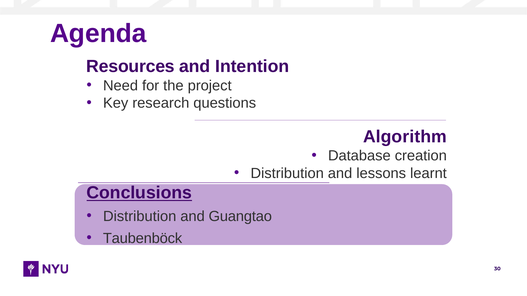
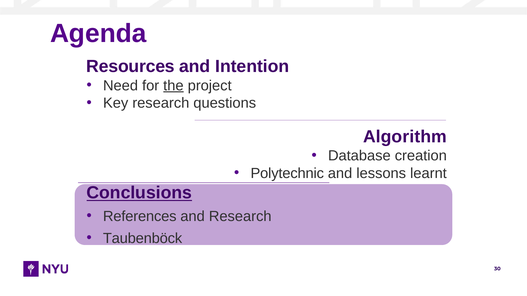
the underline: none -> present (173, 86)
Distribution: Distribution -> Polytechnic (287, 174)
Distribution: Distribution -> References (140, 217)
and Guangtao: Guangtao -> Research (240, 217)
